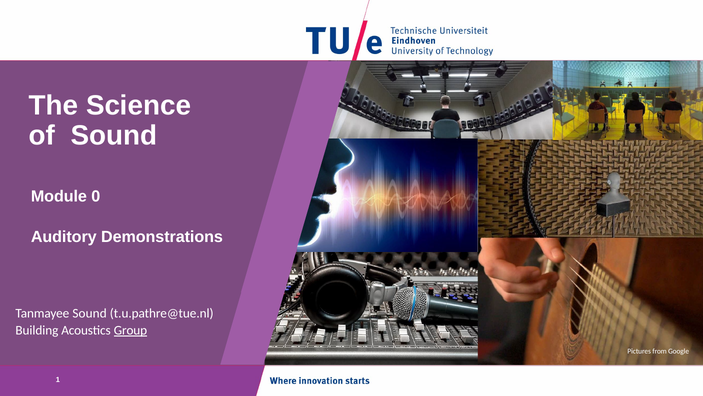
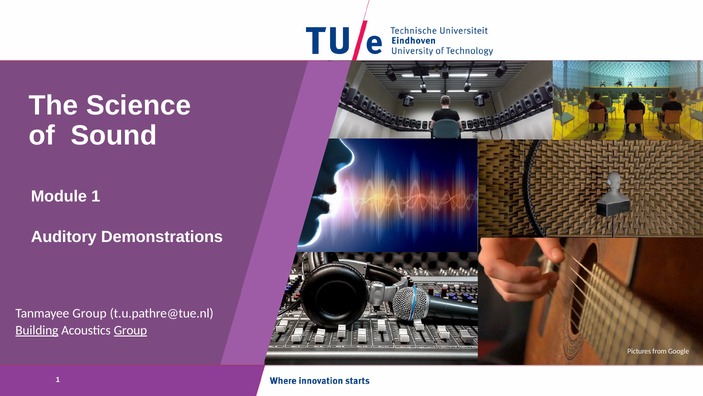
Module 0: 0 -> 1 (96, 196)
Tanmayee Sound: Sound -> Group (90, 313)
Building underline: none -> present (37, 330)
